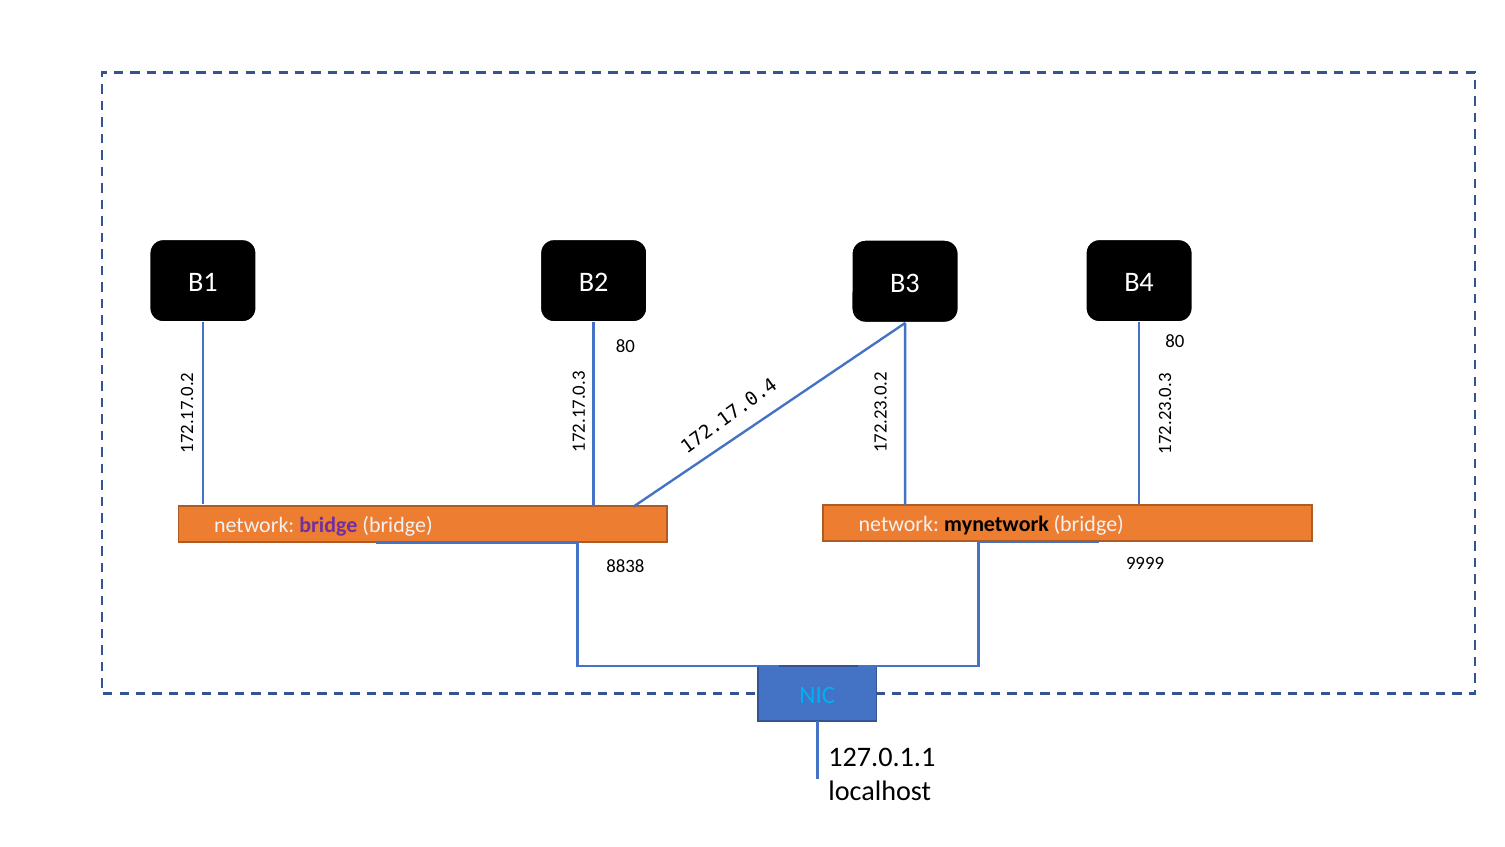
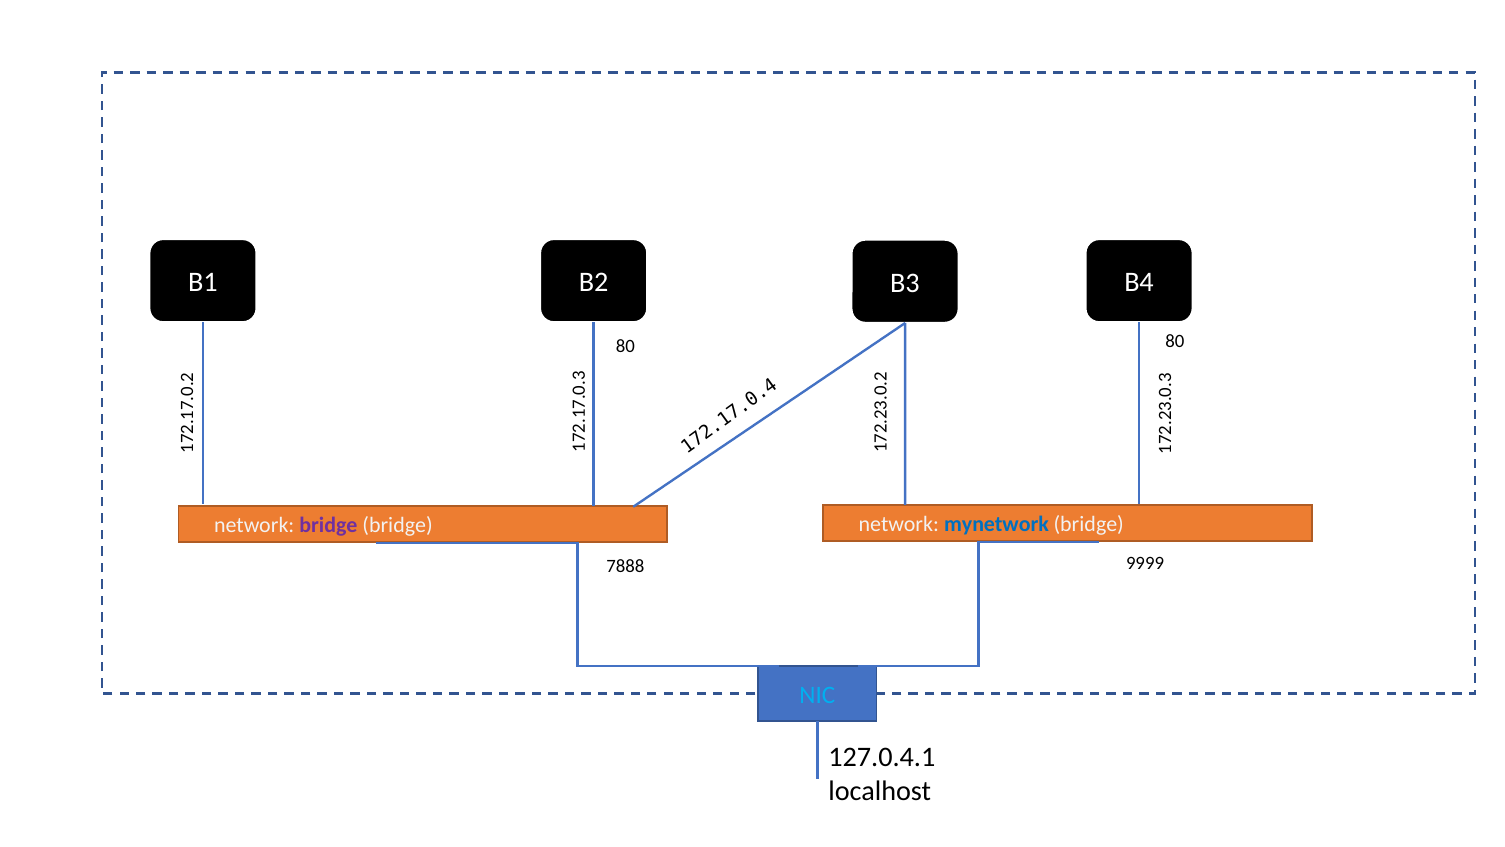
mynetwork colour: black -> blue (996, 524)
8838: 8838 -> 7888 (625, 566)
127.0.1.1: 127.0.1.1 -> 127.0.4.1 (882, 757)
